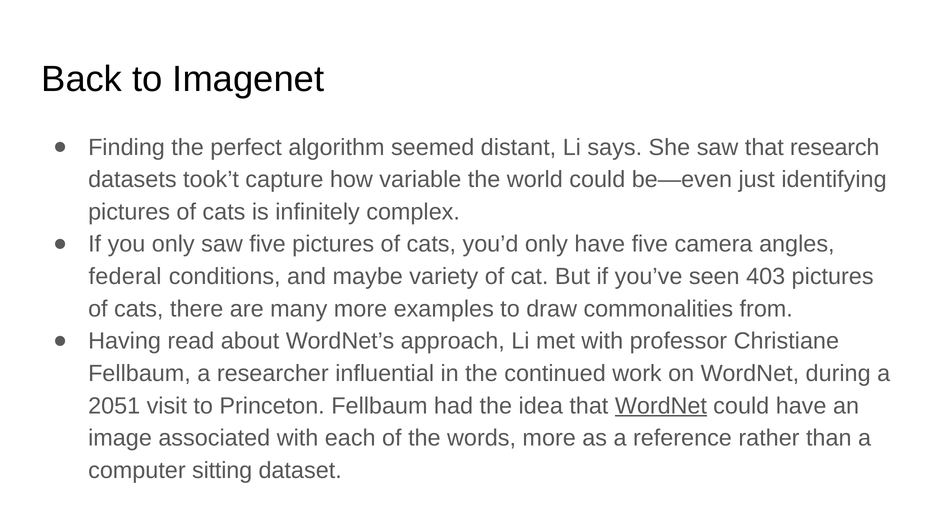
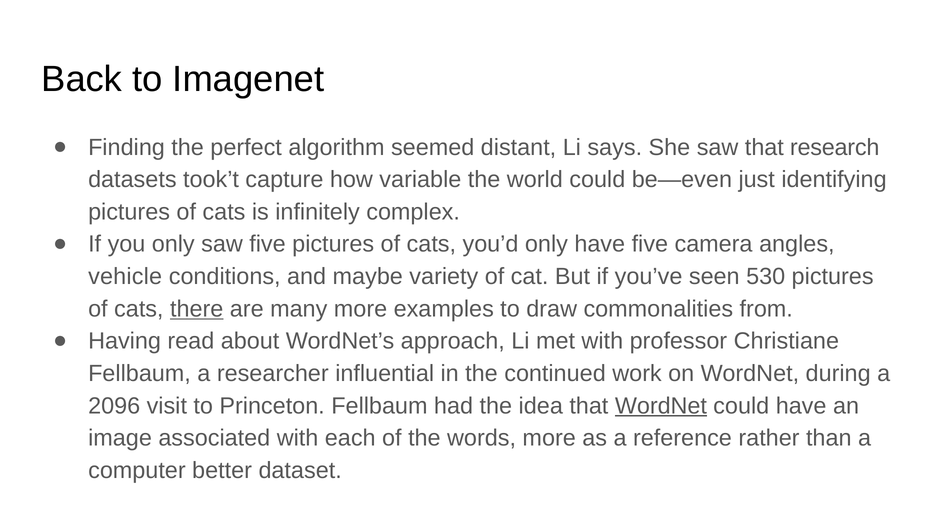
federal: federal -> vehicle (125, 277)
403: 403 -> 530 (766, 277)
there underline: none -> present (197, 309)
2051: 2051 -> 2096 (114, 406)
sitting: sitting -> better (222, 471)
